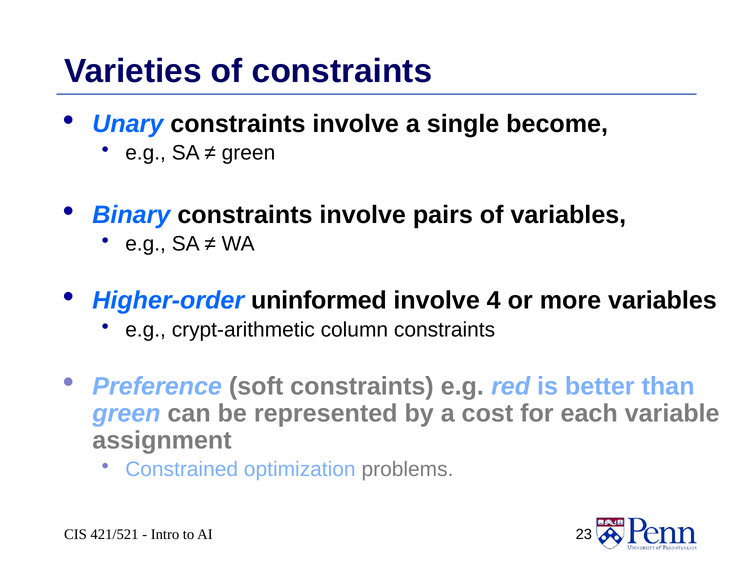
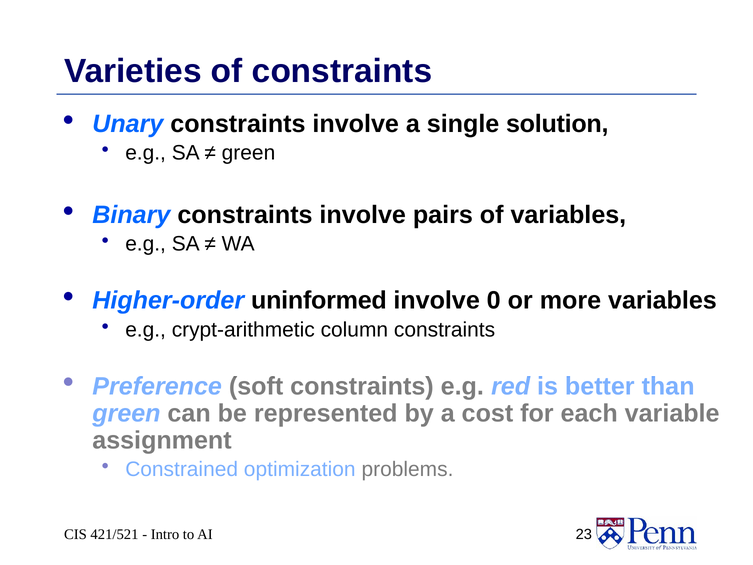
become: become -> solution (557, 124)
4: 4 -> 0 (494, 301)
